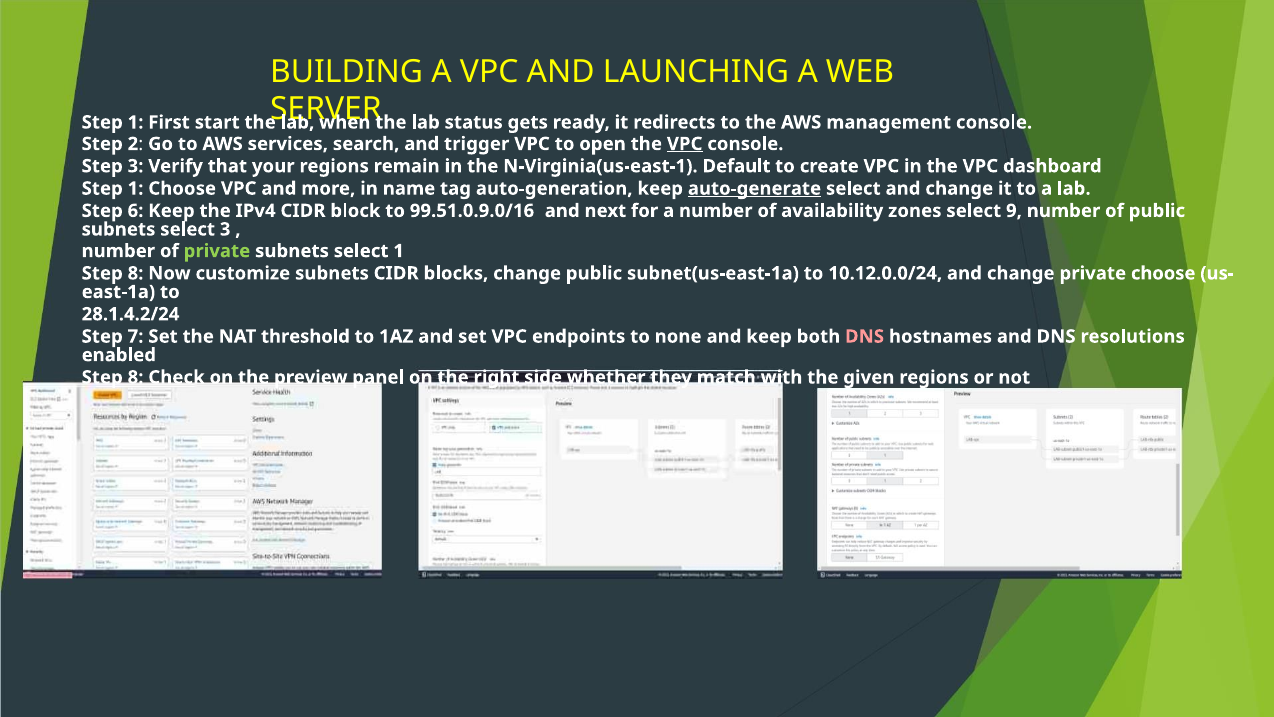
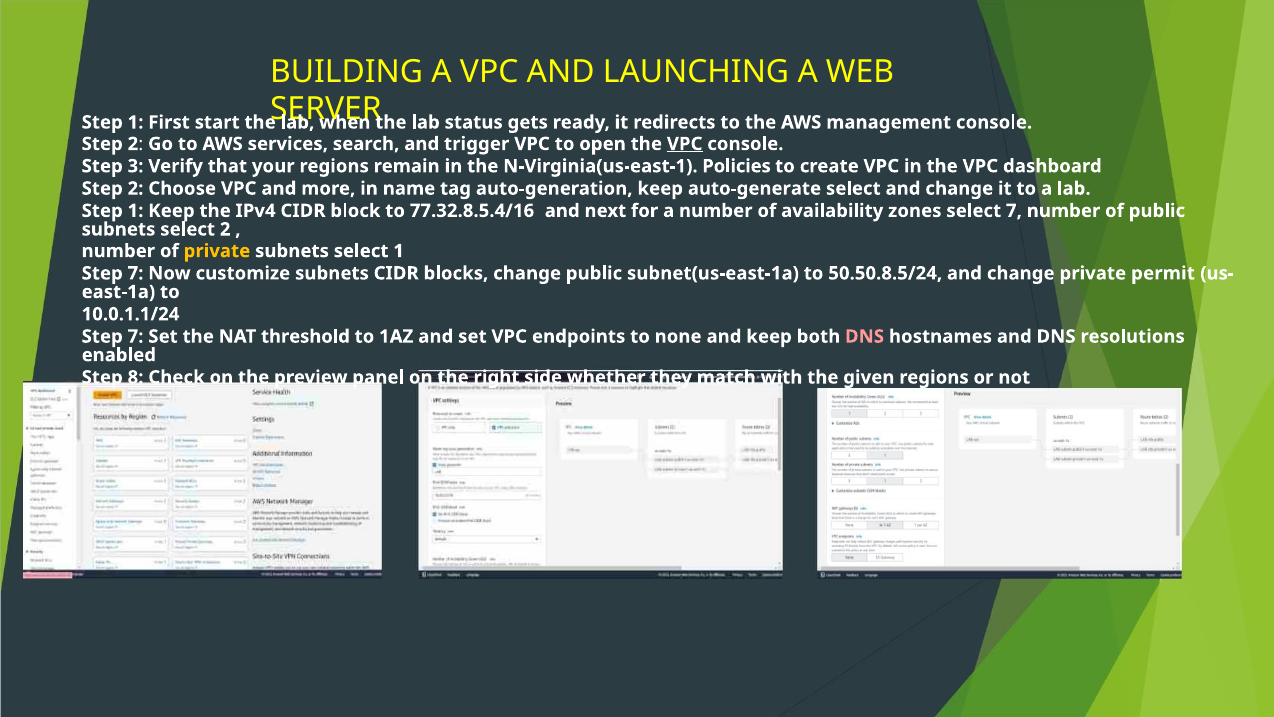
Default: Default -> Policies (737, 166)
1: 1 -> 2 (136, 188)
auto-generate underline: present -> none (754, 188)
6: 6 -> 1 (136, 211)
99.51.0.9.0/16: 99.51.0.9.0/16 -> 77.32.8.5.4/16 (472, 211)
select 9: 9 -> 7 (1014, 211)
select 3: 3 -> 2 (225, 229)
private colour: light green -> yellow (217, 251)
8: 8 -> 7 (136, 273)
10.12.0.0/24: 10.12.0.0/24 -> 50.50.8.5/24 (885, 273)
private choose: choose -> permit (1163, 273)
28.1.4.2/24: 28.1.4.2/24 -> 10.0.1.1/24 (131, 314)
